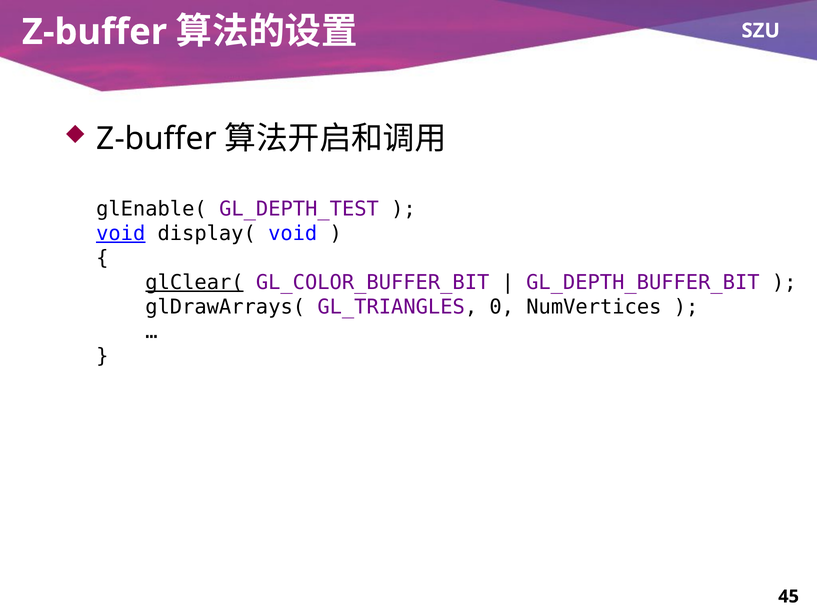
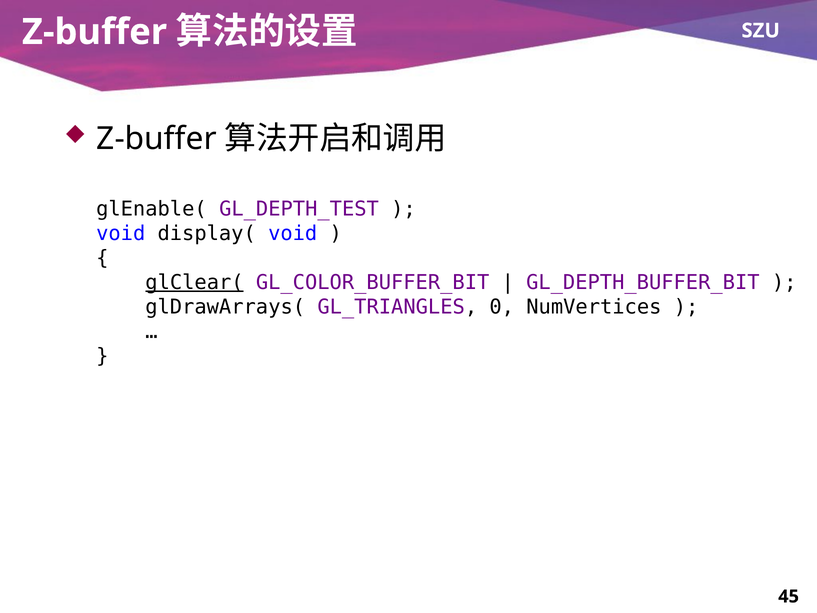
void underline: present -> none (121, 233)
